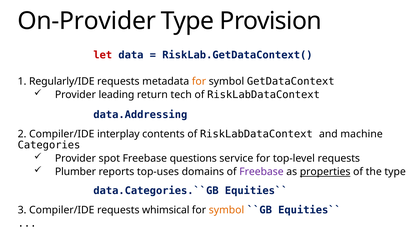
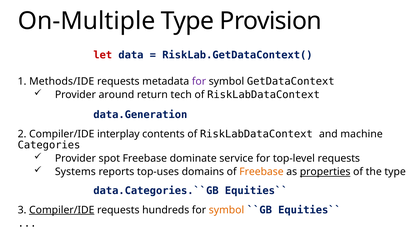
On-Provider: On-Provider -> On-Multiple (87, 21)
Regularly/IDE: Regularly/IDE -> Methods/IDE (62, 82)
for colour: orange -> purple (199, 82)
leading: leading -> around (116, 95)
data.Addressing: data.Addressing -> data.Generation (140, 115)
questions: questions -> dominate (193, 159)
Plumber: Plumber -> Systems (75, 172)
Freebase colour: purple -> orange (261, 172)
Compiler/IDE underline: none -> present (62, 210)
whimsical: whimsical -> hundreds (166, 210)
